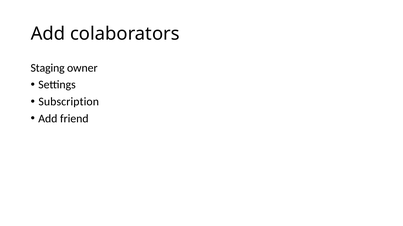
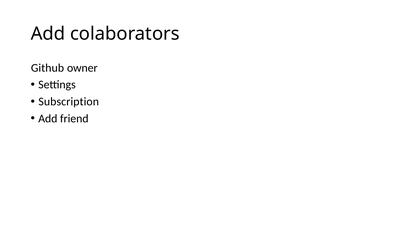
Staging: Staging -> Github (47, 68)
